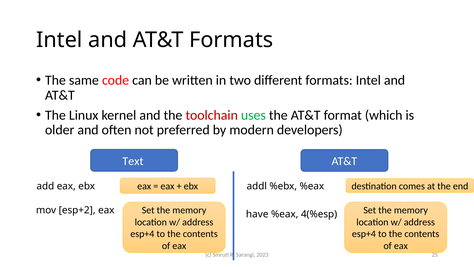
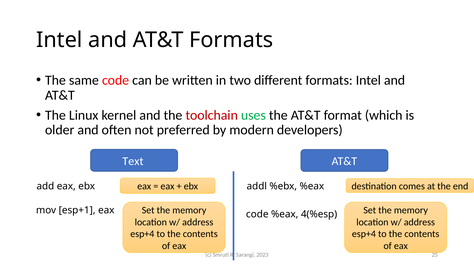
esp+2: esp+2 -> esp+1 (77, 210)
have: have -> code (257, 214)
